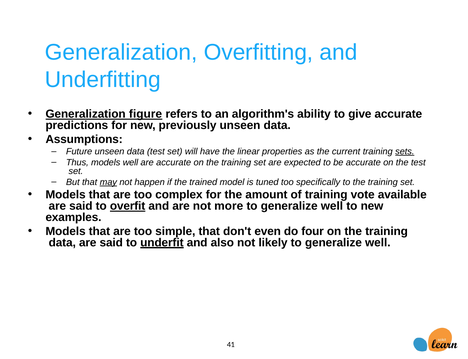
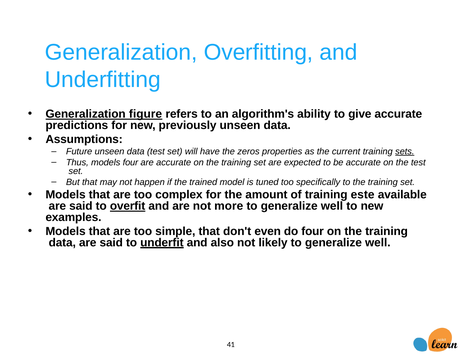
linear: linear -> zeros (248, 152)
models well: well -> four (130, 163)
may underline: present -> none (108, 182)
vote: vote -> este (363, 195)
